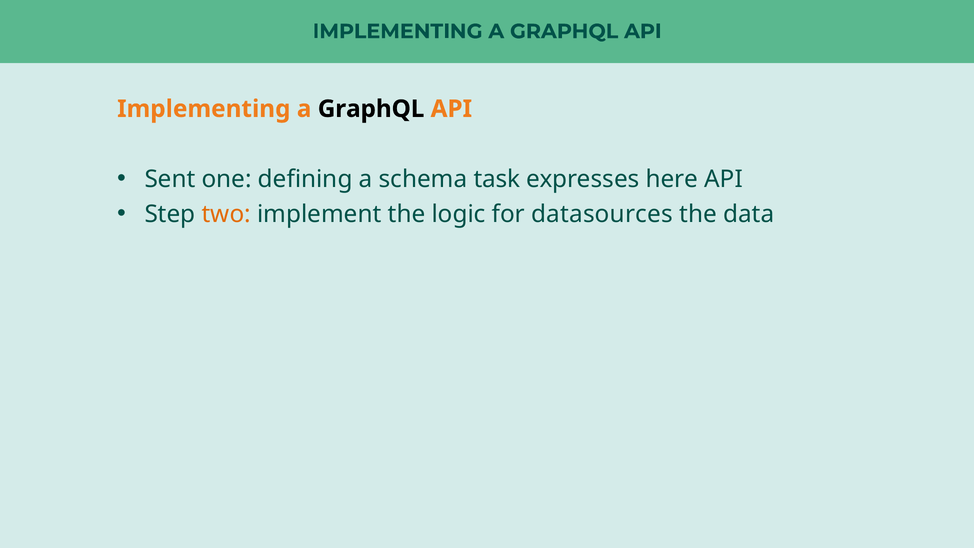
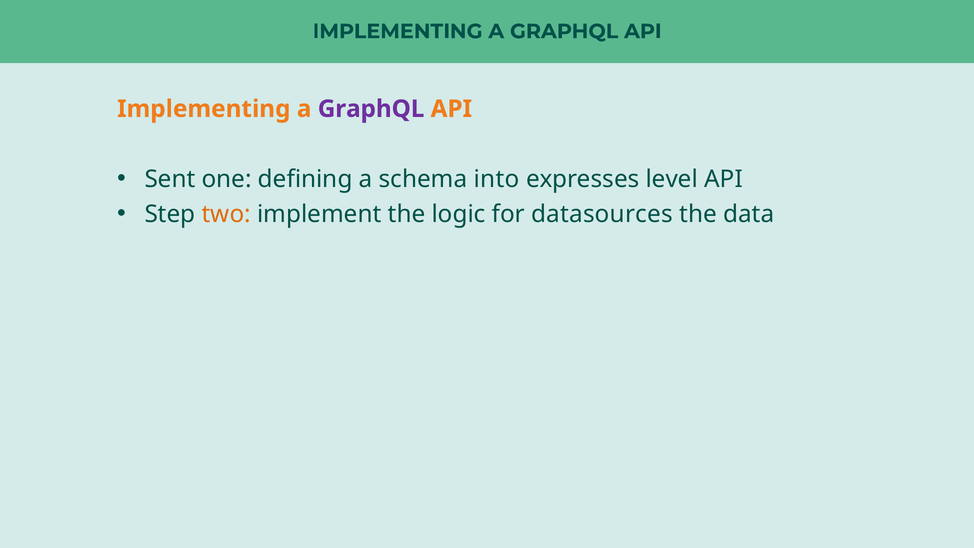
GraphQL colour: black -> purple (371, 109)
task: task -> into (497, 179)
here: here -> level (672, 179)
